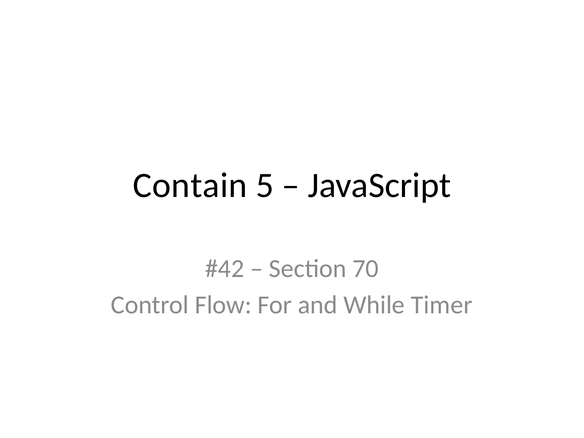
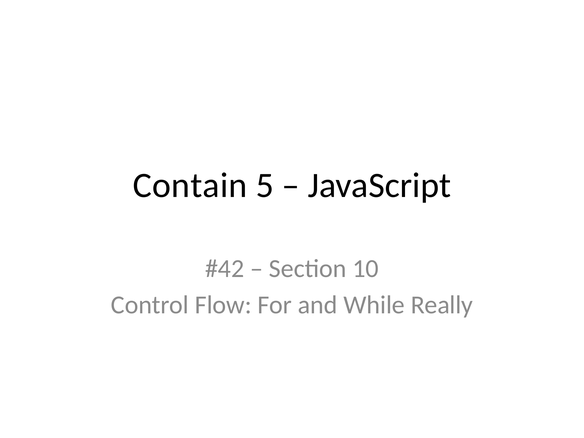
70: 70 -> 10 (366, 269)
Timer: Timer -> Really (442, 305)
